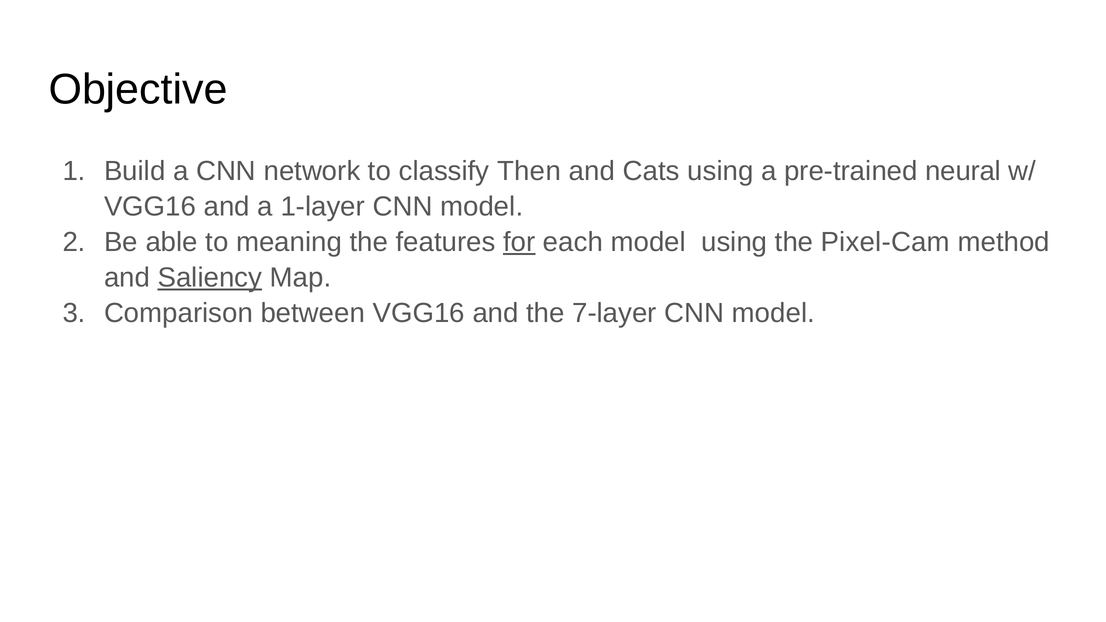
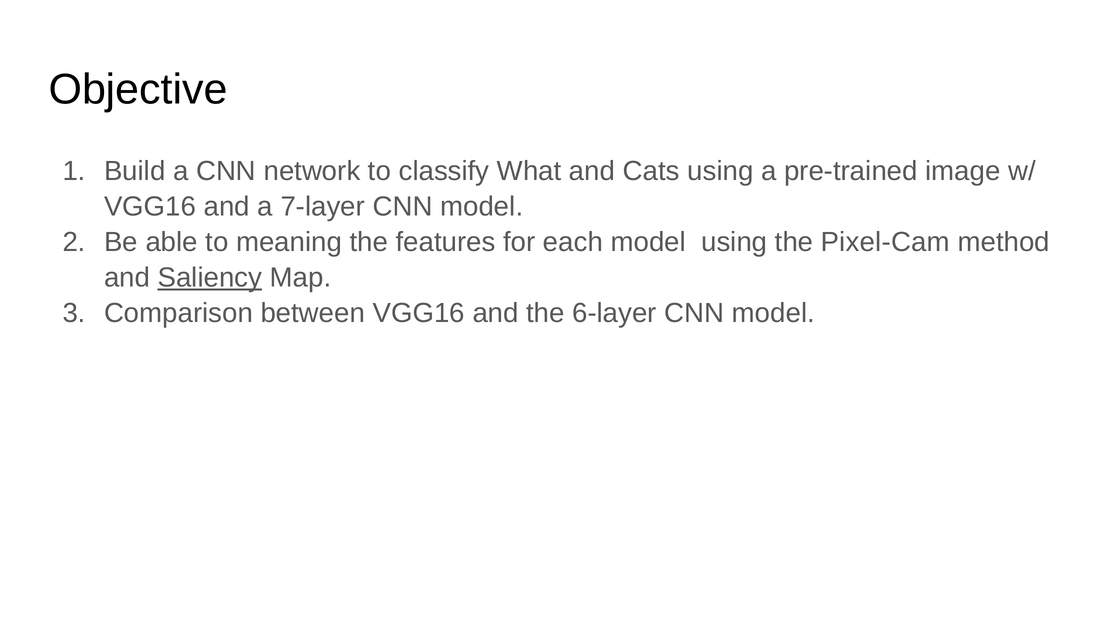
Then: Then -> What (529, 171)
neural: neural -> image (963, 171)
1-layer: 1-layer -> 7-layer (323, 207)
for underline: present -> none (519, 242)
7-layer: 7-layer -> 6-layer (614, 313)
